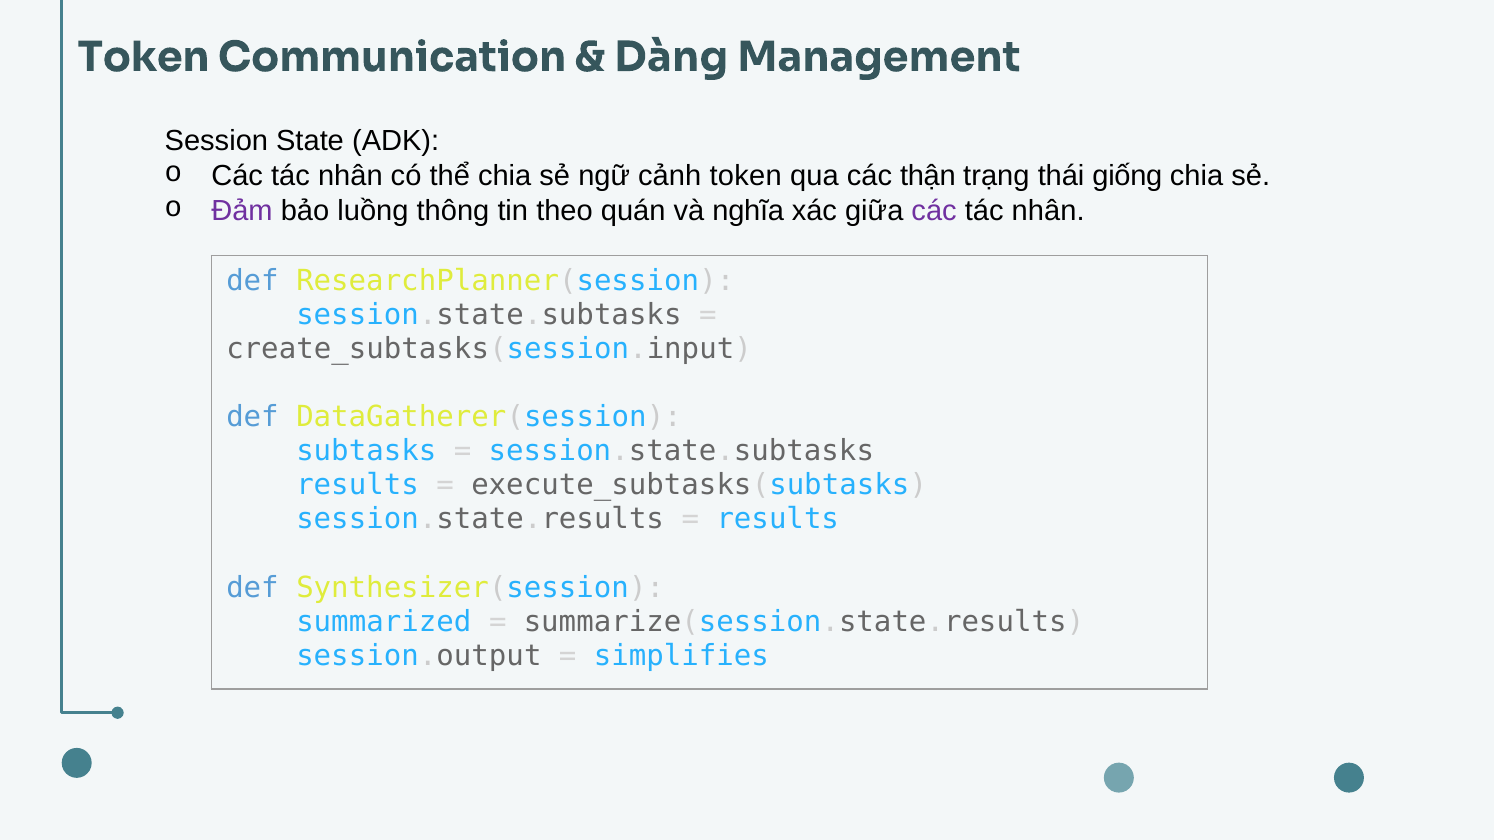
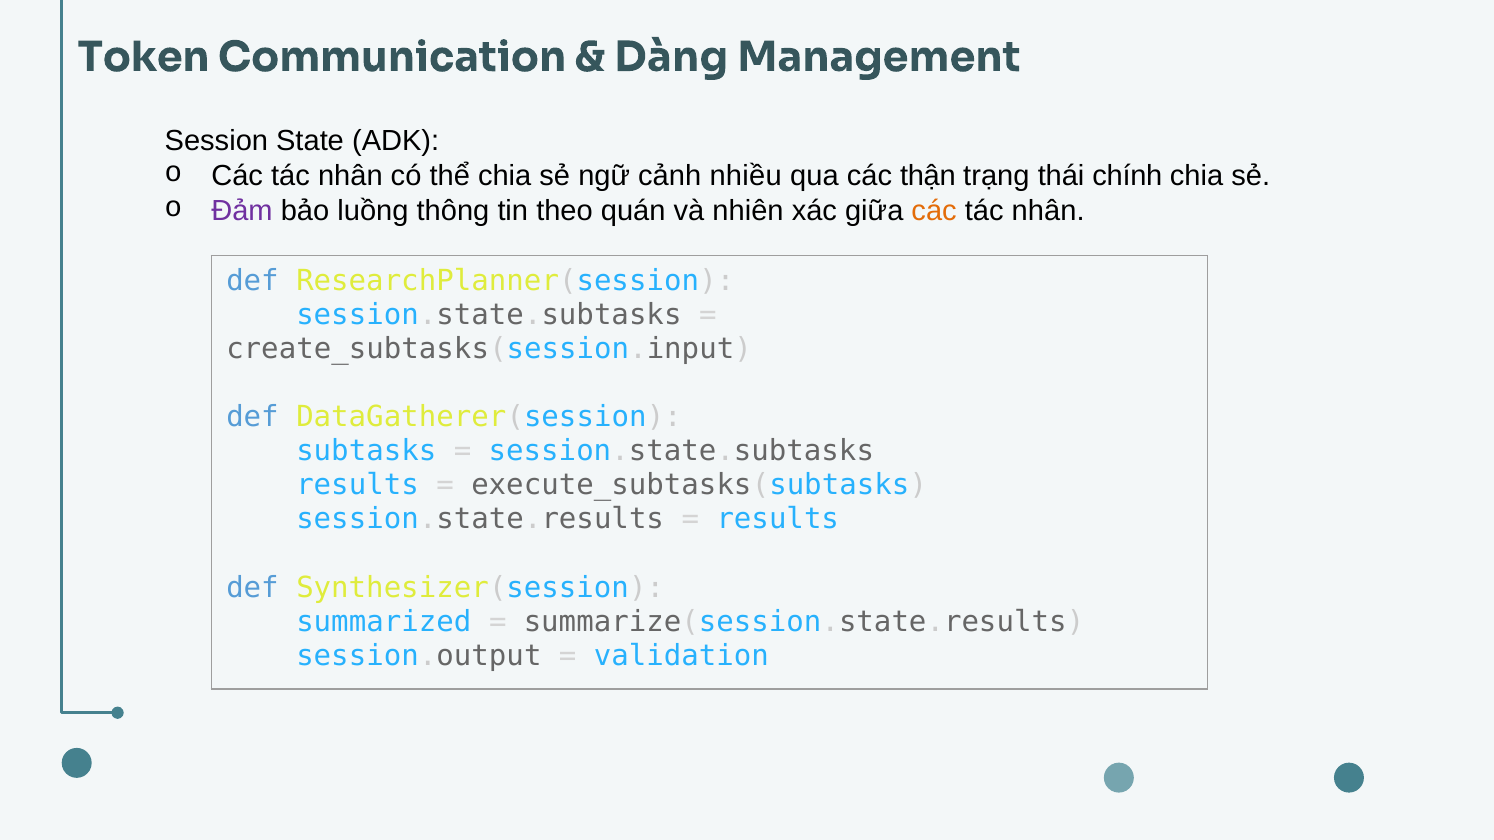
cảnh token: token -> nhiều (746, 176)
giống: giống -> chính (1127, 176)
nghĩa: nghĩa -> nhiên (748, 211)
các colour: purple -> orange (934, 211)
simplifies: simplifies -> validation (681, 656)
